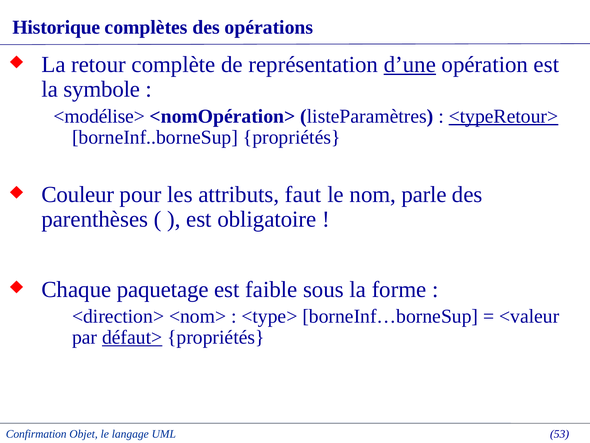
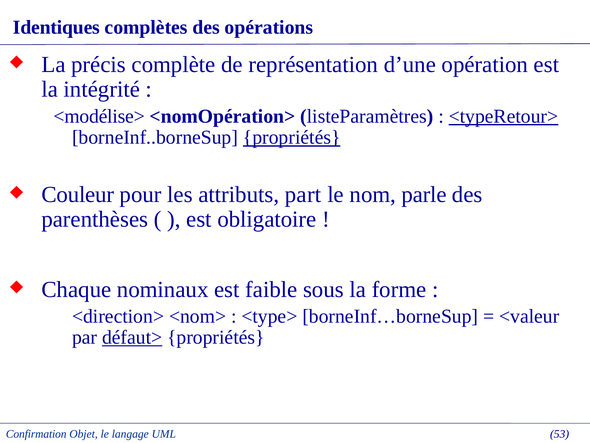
Historique: Historique -> Identiques (56, 27)
retour: retour -> précis (99, 64)
d’une underline: present -> none (410, 64)
symbole: symbole -> intégrité (102, 89)
propriétés underline: none -> present (292, 137)
faut: faut -> part (303, 194)
paquetage: paquetage -> nominaux (163, 289)
